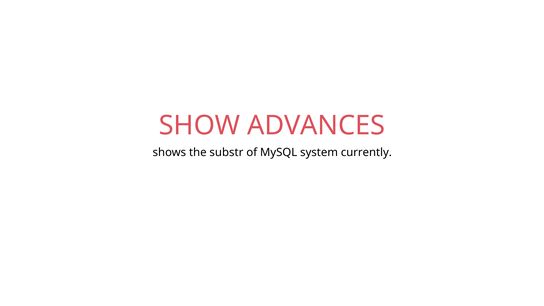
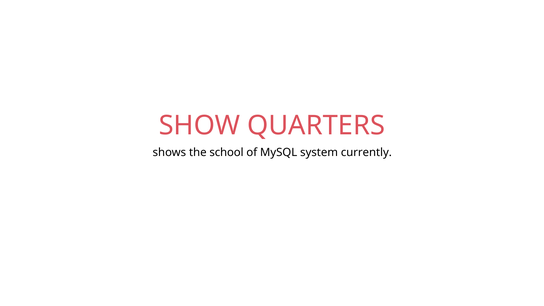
ADVANCES: ADVANCES -> QUARTERS (316, 126)
substr: substr -> school (226, 152)
